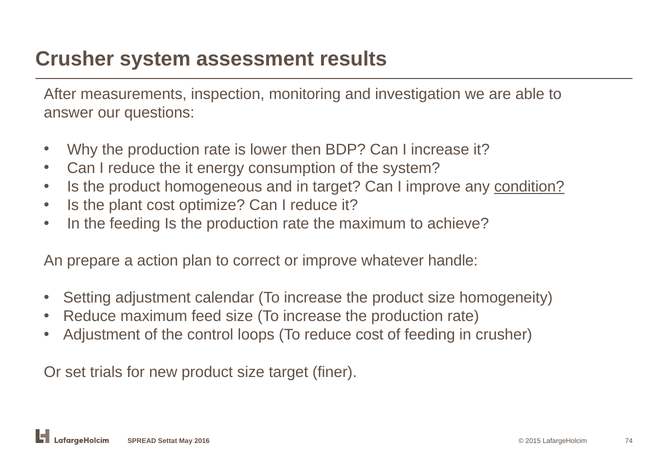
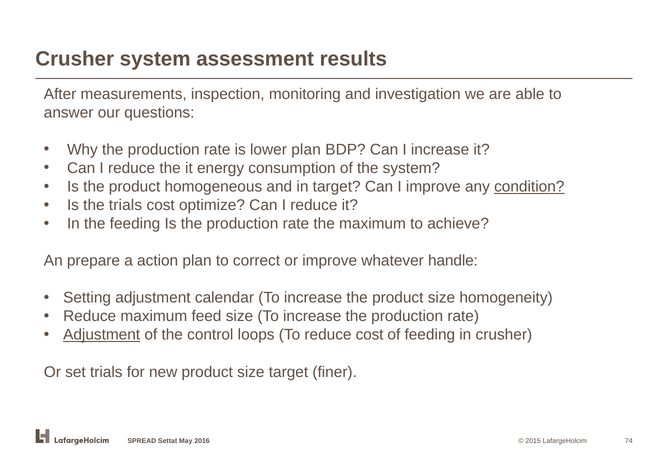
lower then: then -> plan (306, 150)
the plant: plant -> trials (125, 205)
Adjustment underline: none -> present (102, 335)
